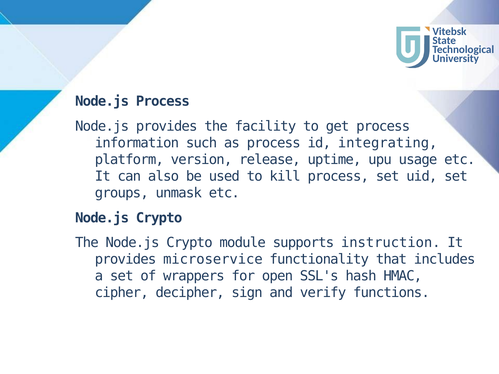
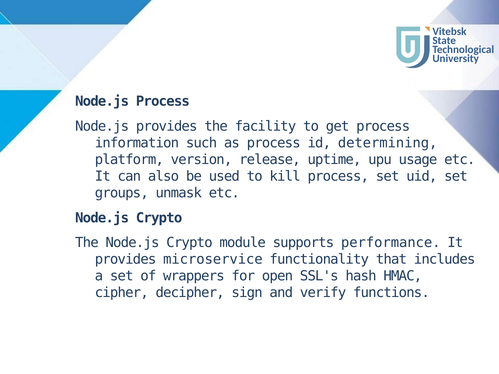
integrating: integrating -> determining (388, 143)
instruction: instruction -> performance (391, 243)
